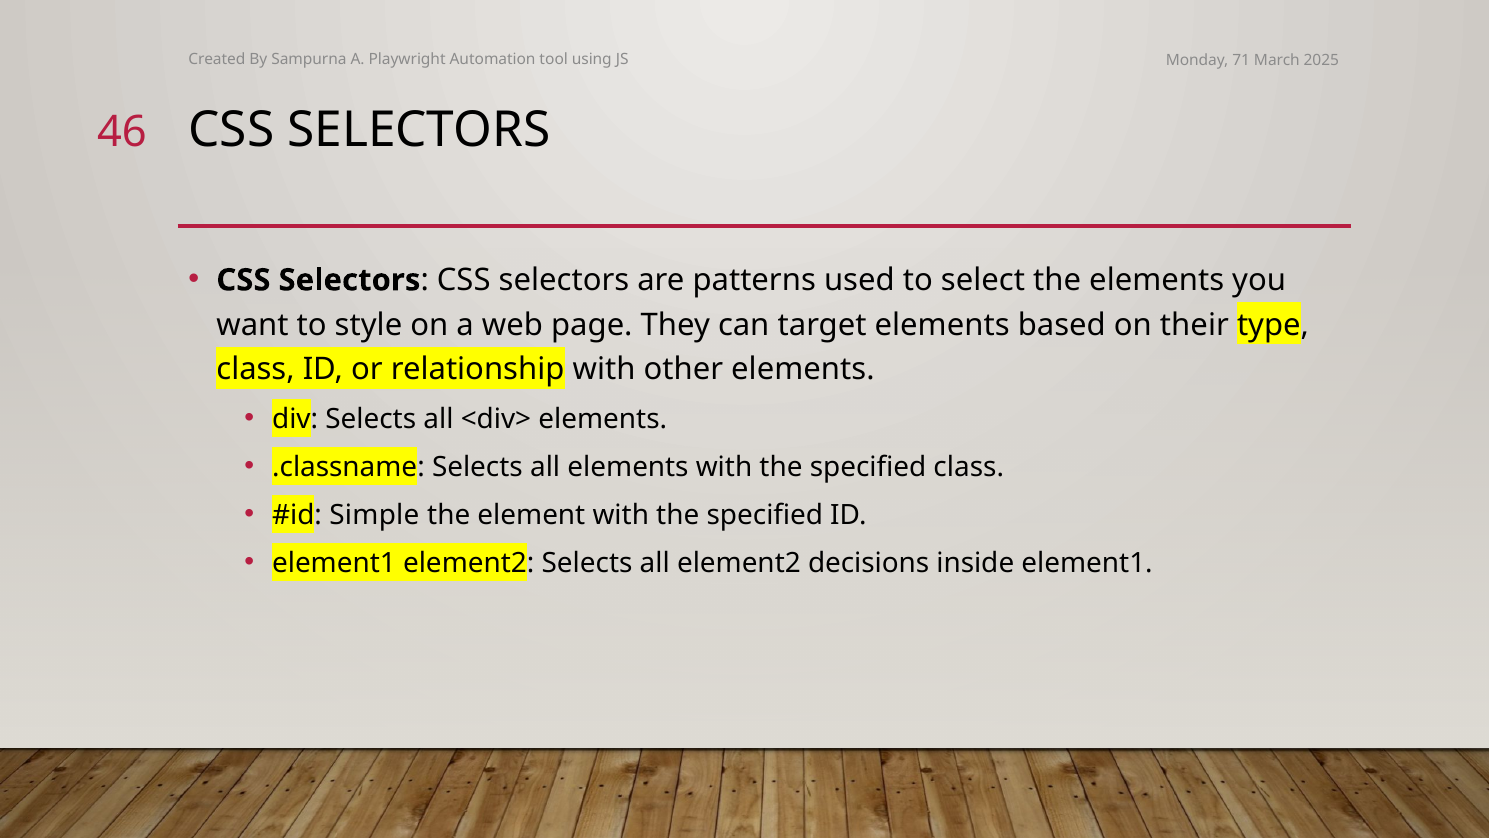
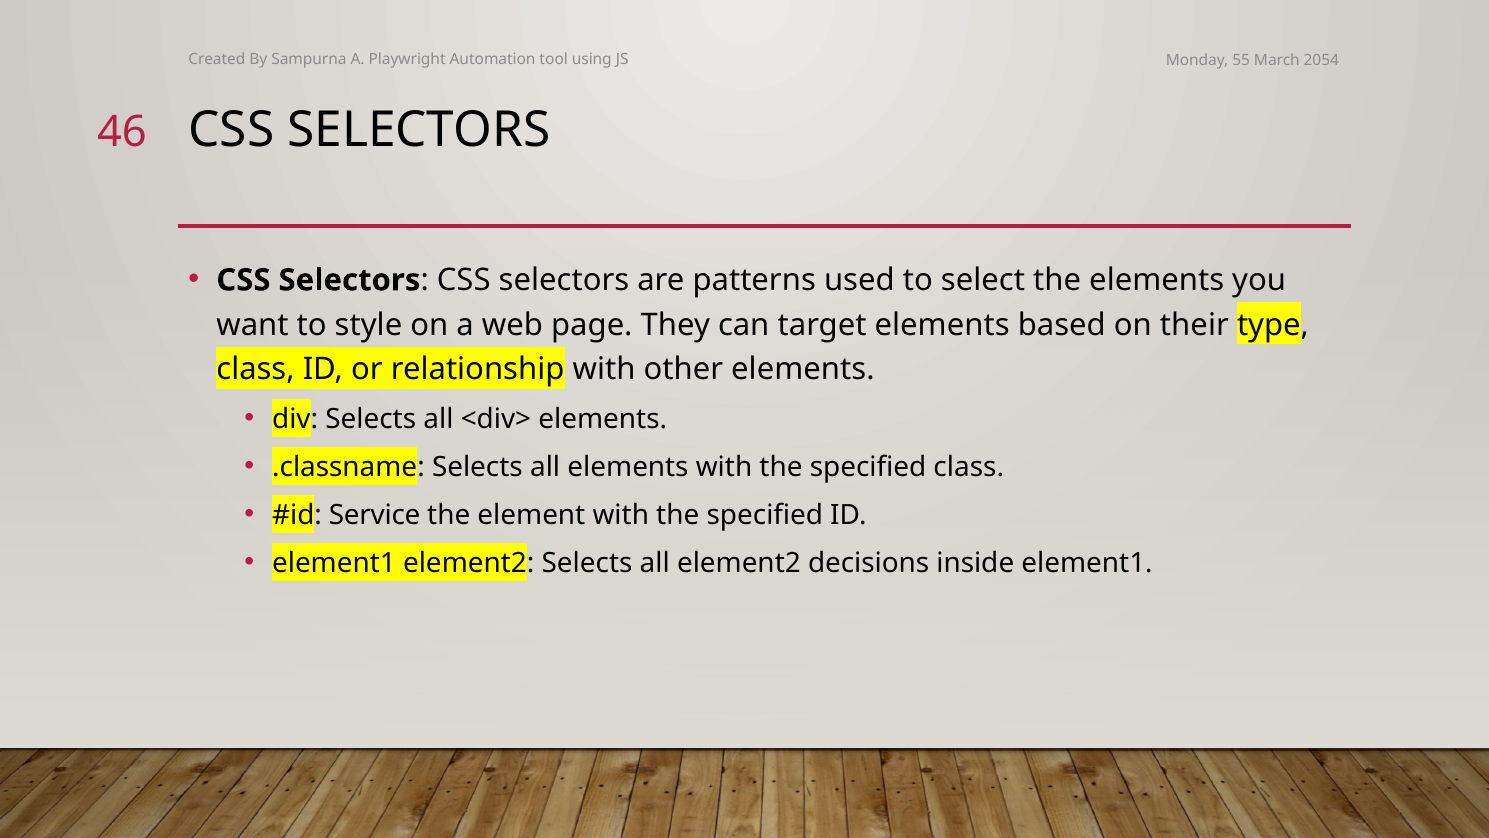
71: 71 -> 55 (1241, 60)
2025: 2025 -> 2054 (1321, 60)
Simple: Simple -> Service (375, 515)
